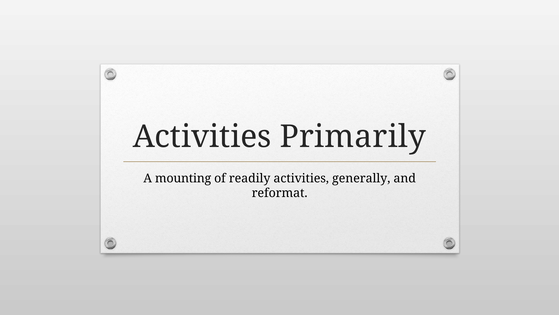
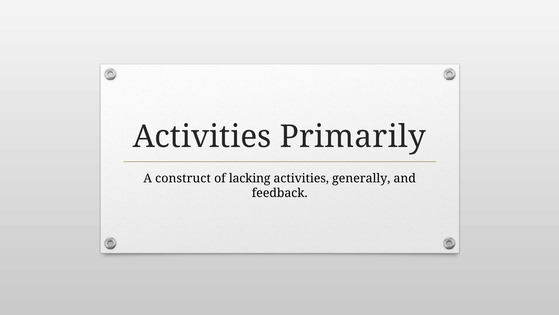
mounting: mounting -> construct (183, 178)
readily: readily -> lacking (250, 178)
reformat: reformat -> feedback (280, 193)
